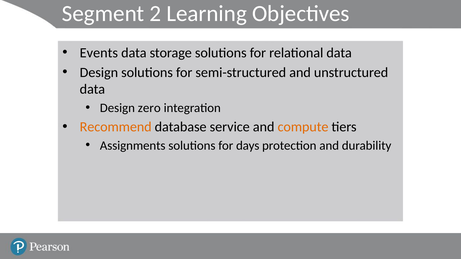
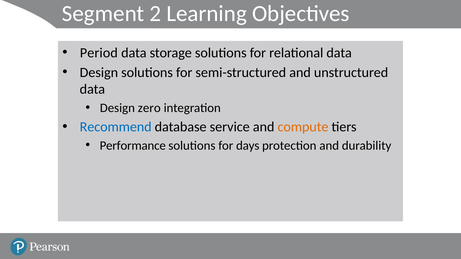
Events: Events -> Period (99, 53)
Recommend colour: orange -> blue (116, 127)
Assignments: Assignments -> Performance (133, 146)
